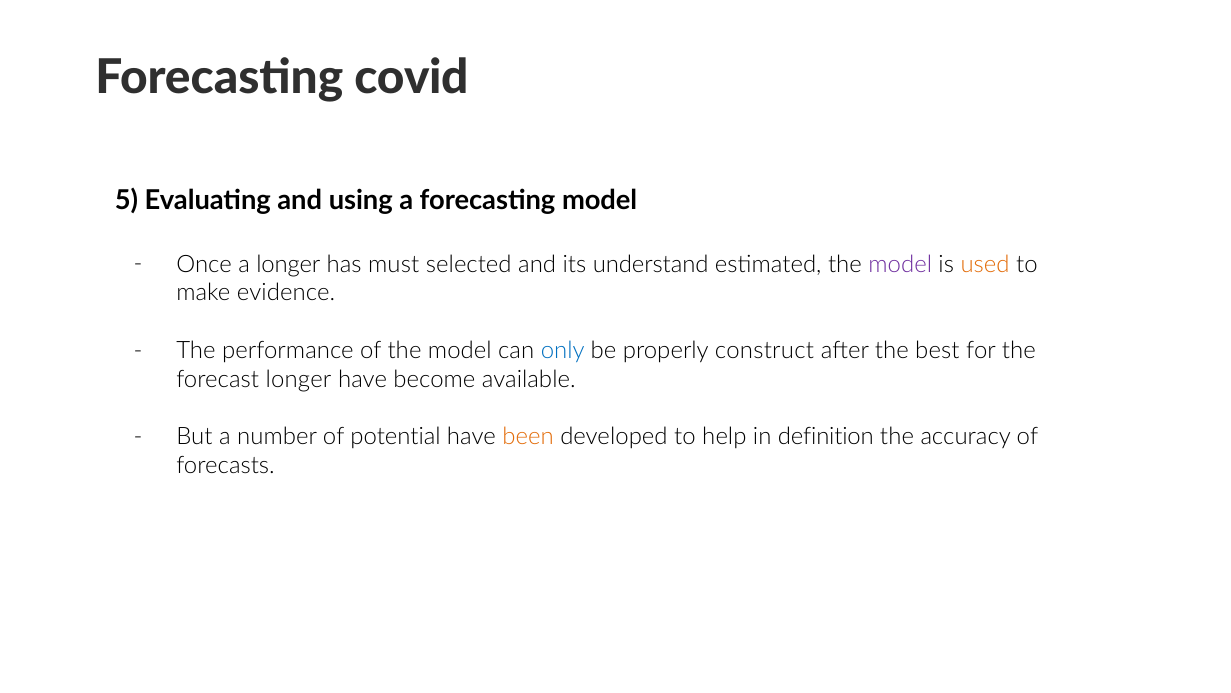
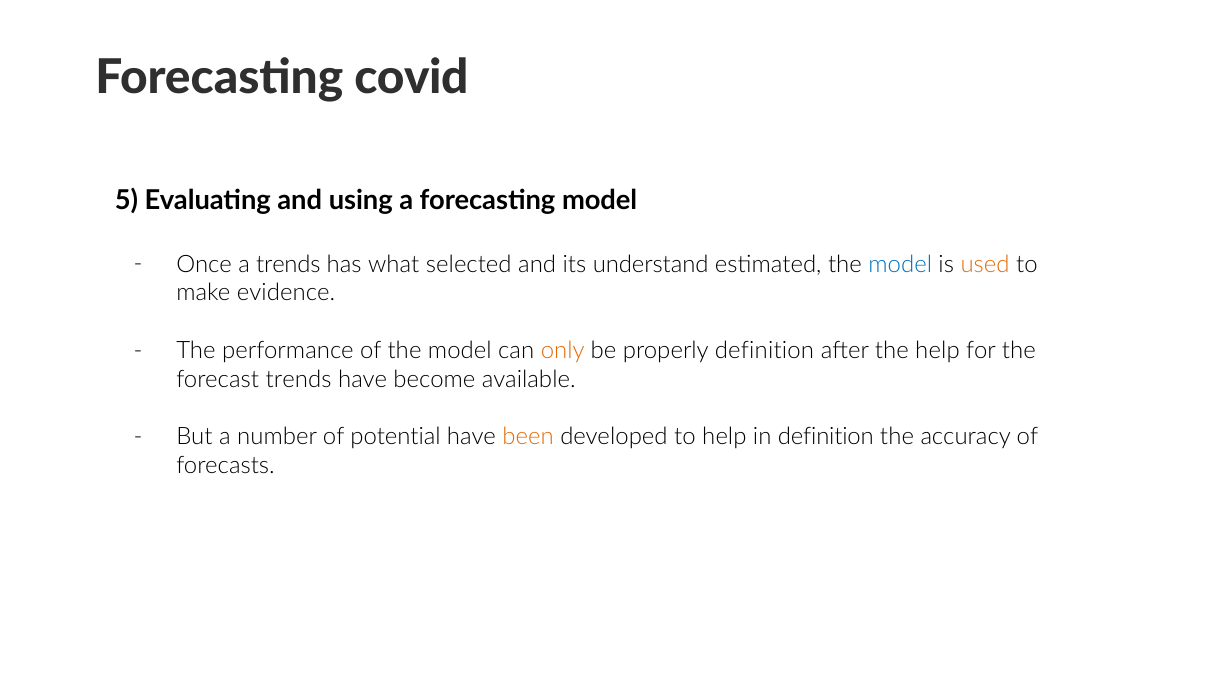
a longer: longer -> trends (288, 264)
must: must -> what (394, 264)
model colour: purple -> blue (900, 264)
only colour: blue -> orange (563, 350)
properly construct: construct -> definition (764, 350)
the best: best -> help (937, 350)
forecast longer: longer -> trends (299, 379)
